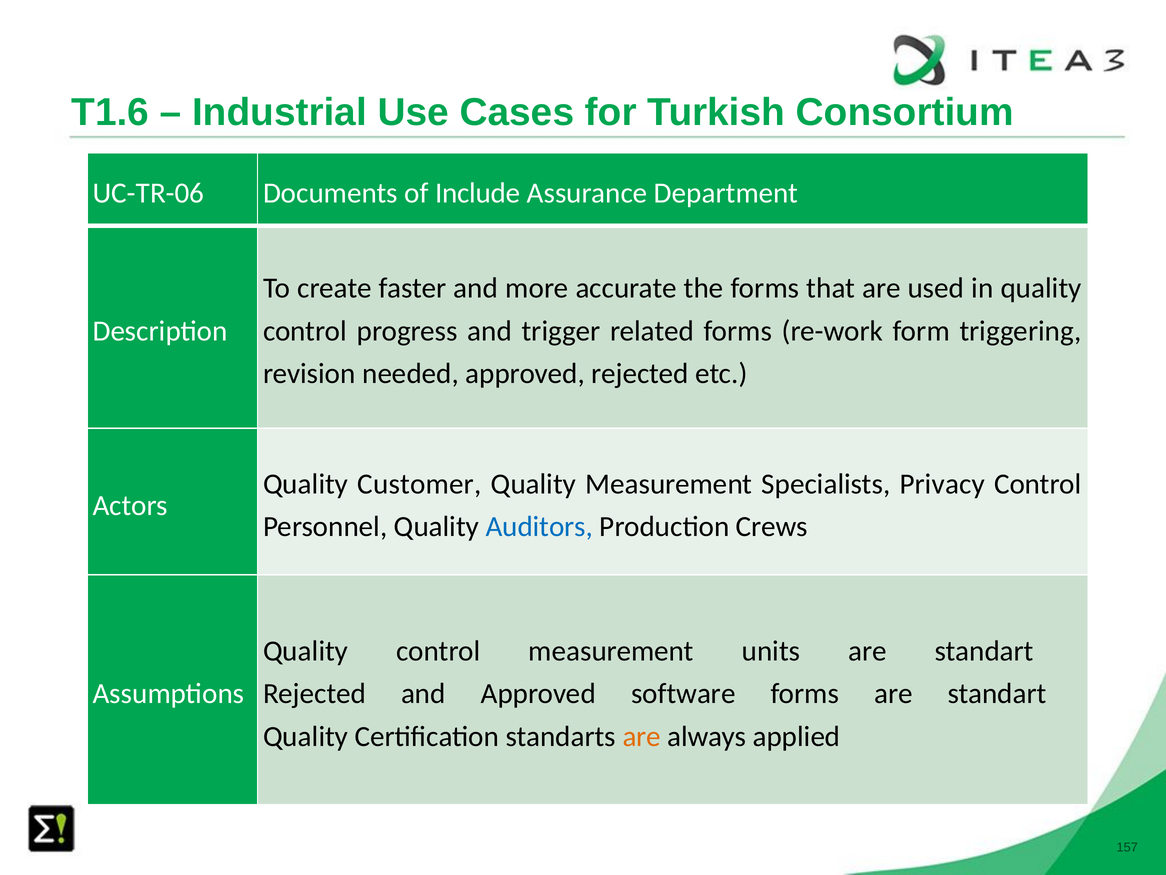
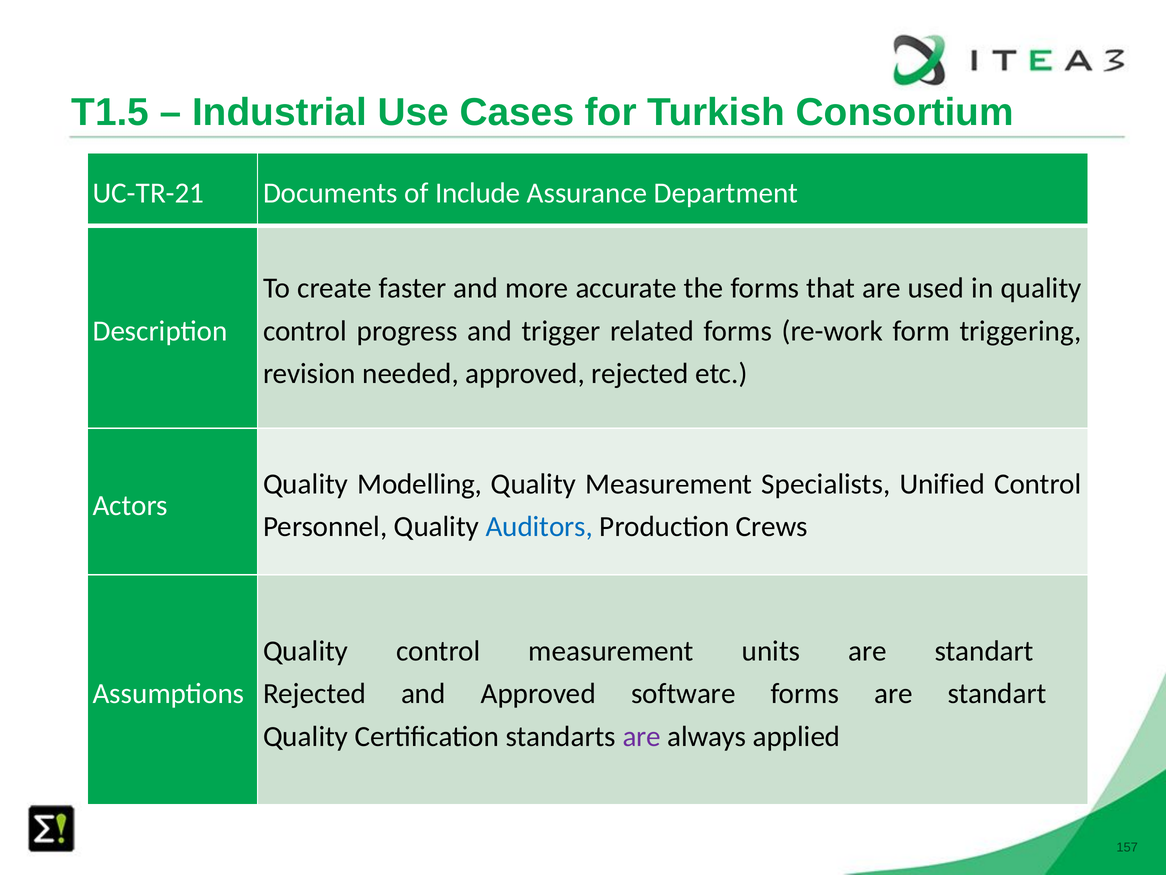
T1.6: T1.6 -> T1.5 (110, 112)
UC-TR-06: UC-TR-06 -> UC-TR-21 (148, 193)
Customer: Customer -> Modelling (420, 484)
Privacy: Privacy -> Unified (942, 484)
are colour: orange -> purple (642, 736)
